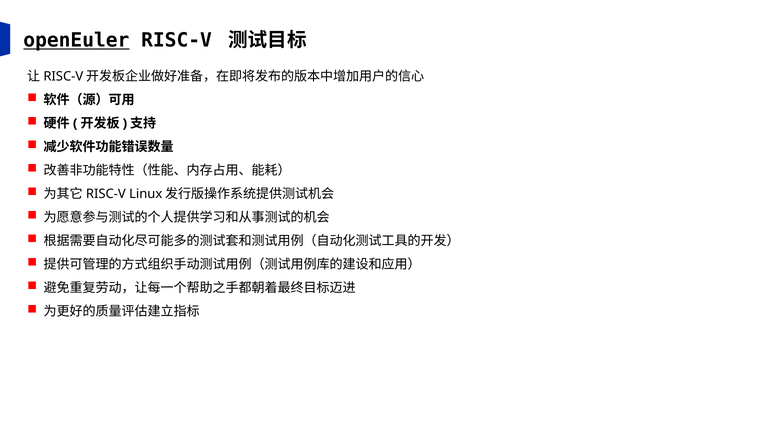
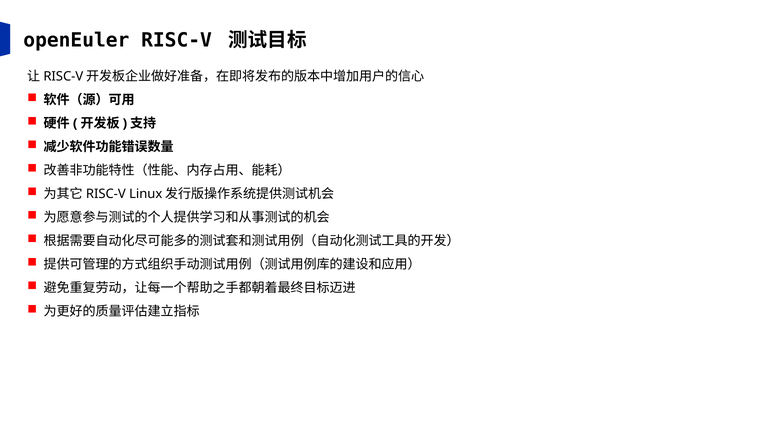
openEuler underline: present -> none (76, 40)
